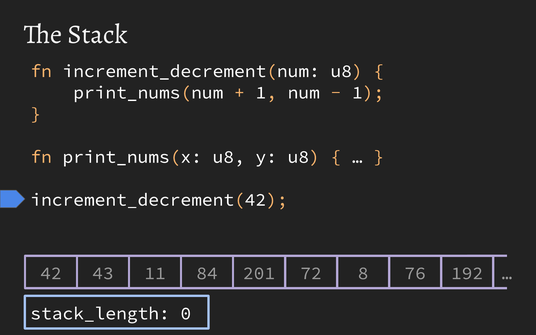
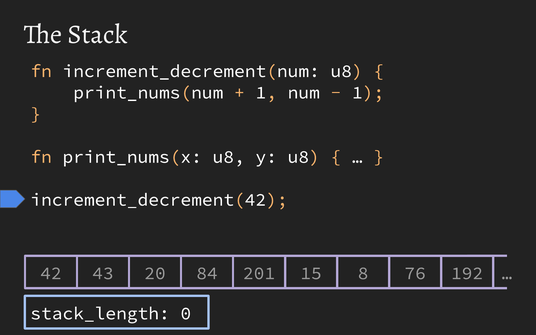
11: 11 -> 20 (155, 273)
72: 72 -> 15 (311, 273)
